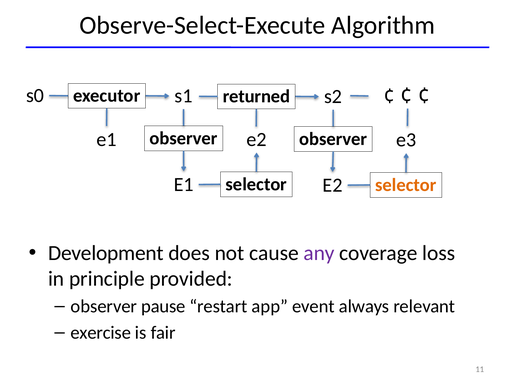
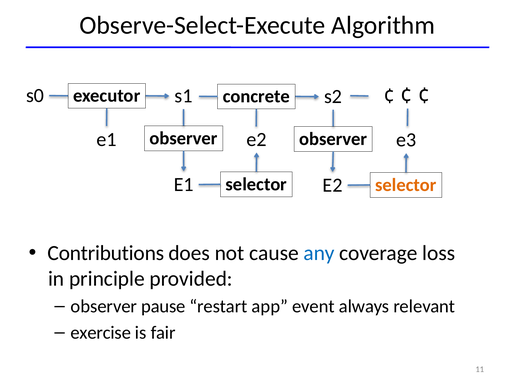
returned: returned -> concrete (256, 96)
Development: Development -> Contributions (106, 253)
any colour: purple -> blue (319, 253)
